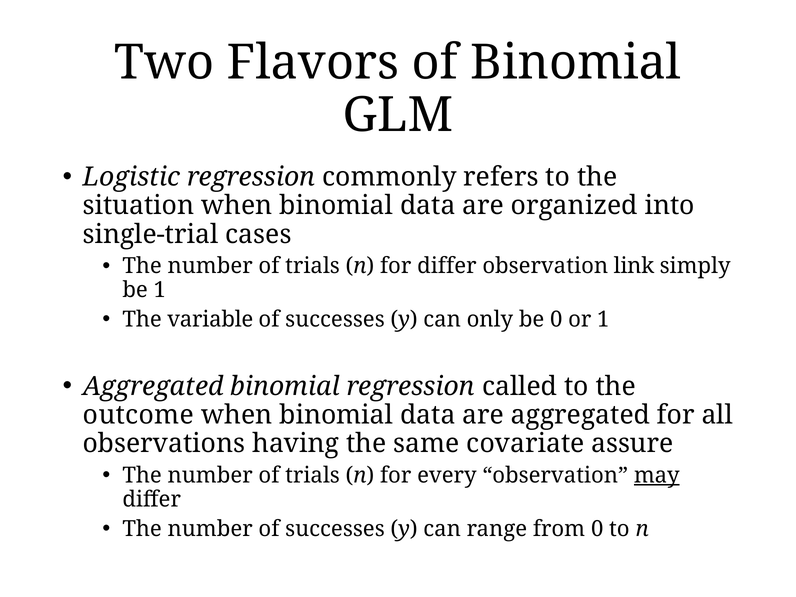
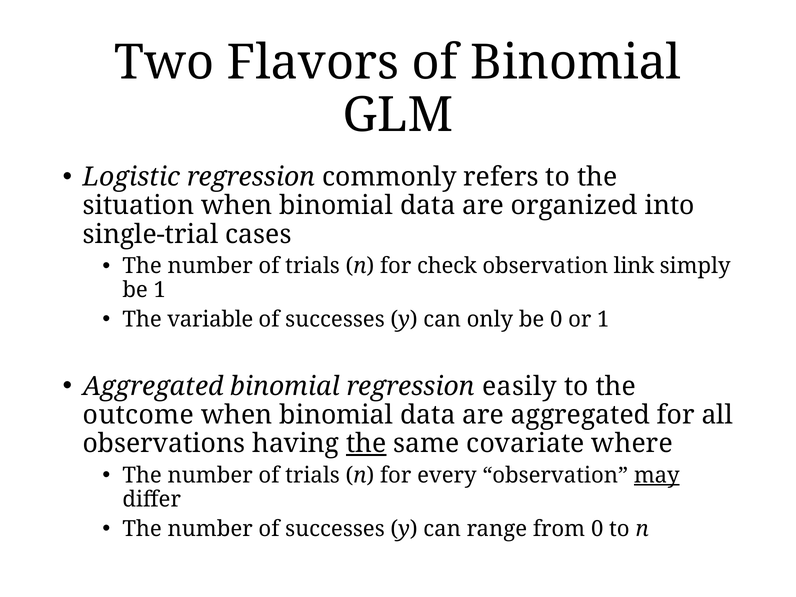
for differ: differ -> check (447, 266)
called: called -> easily (519, 386)
the underline: none -> present (366, 444)
assure: assure -> where (632, 444)
